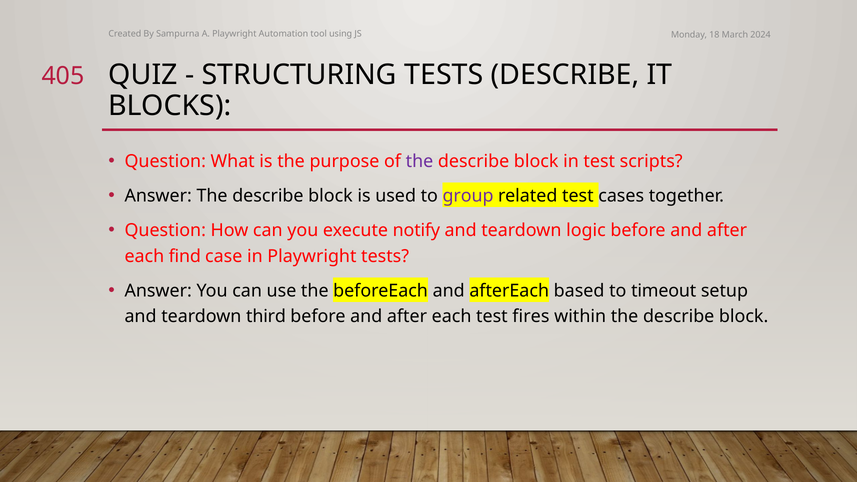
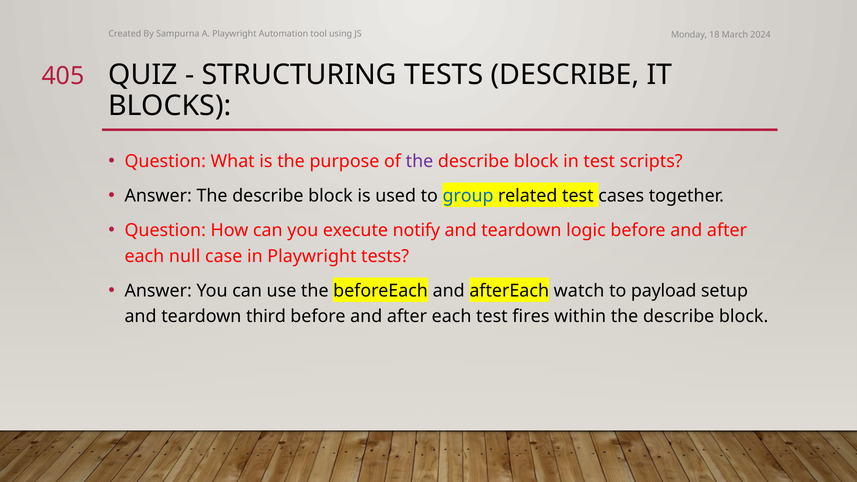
group colour: purple -> blue (468, 196)
find: find -> null (185, 256)
based: based -> watch (579, 291)
timeout: timeout -> payload (664, 291)
